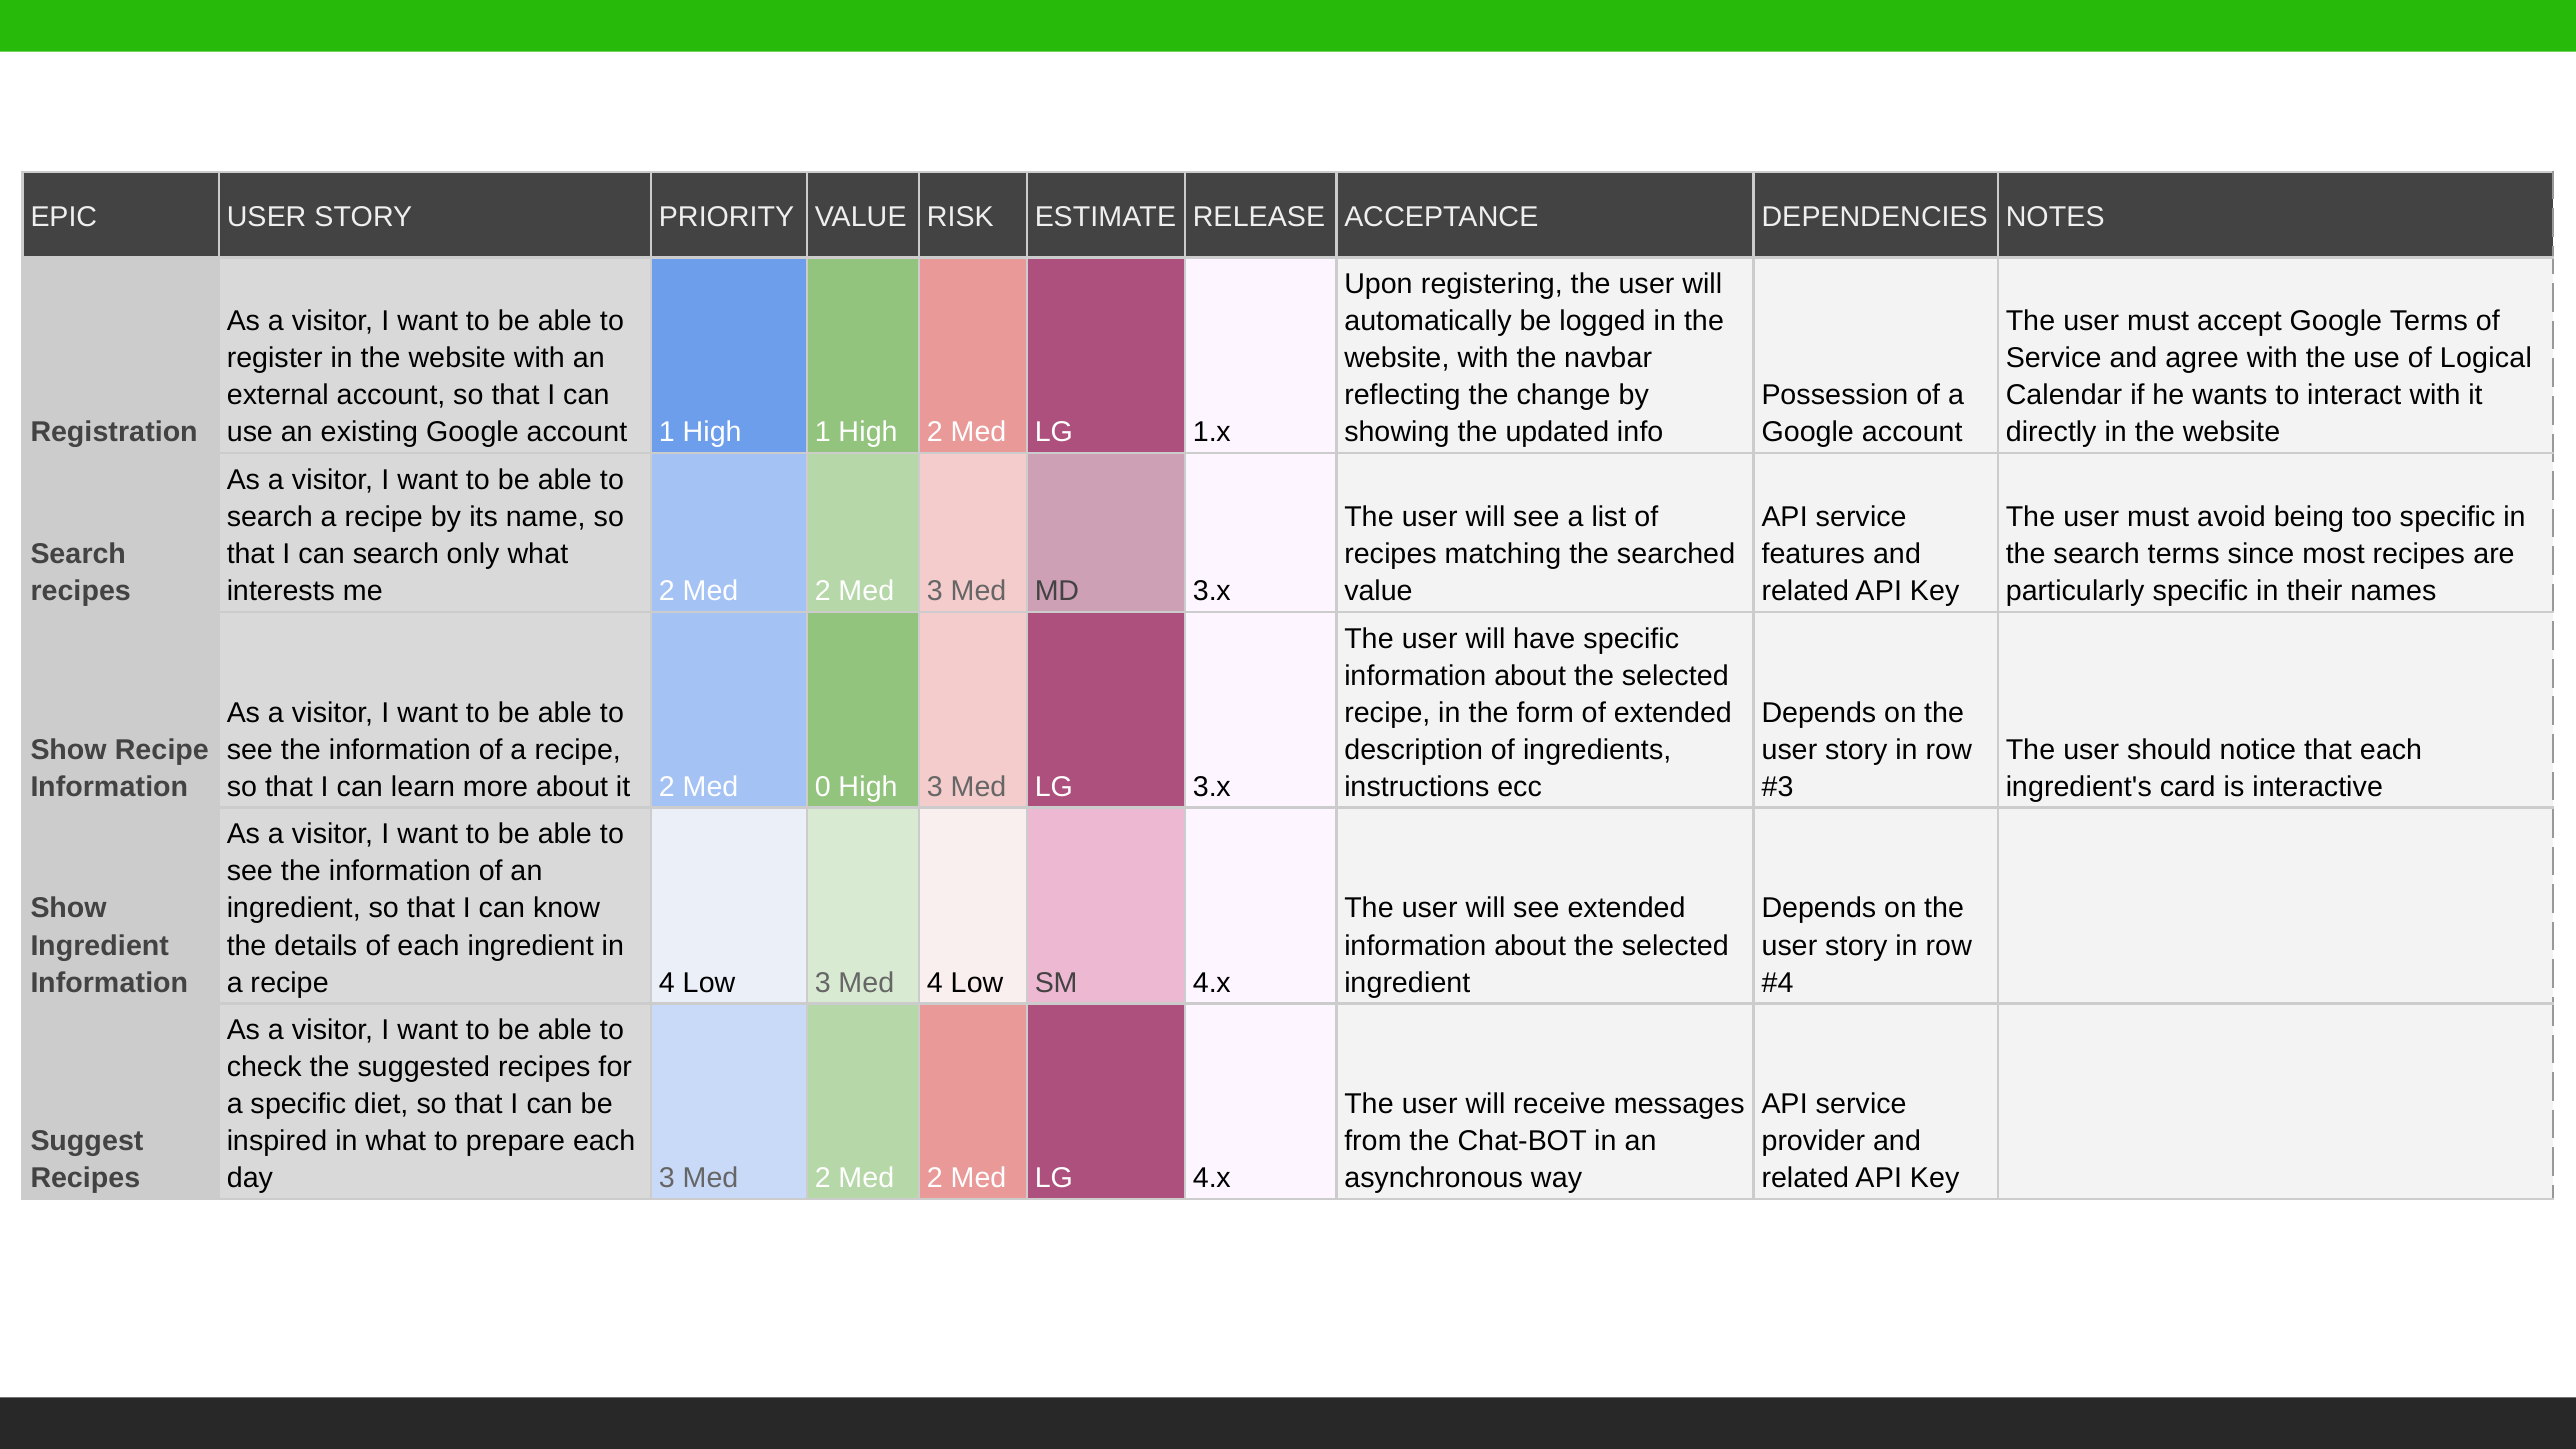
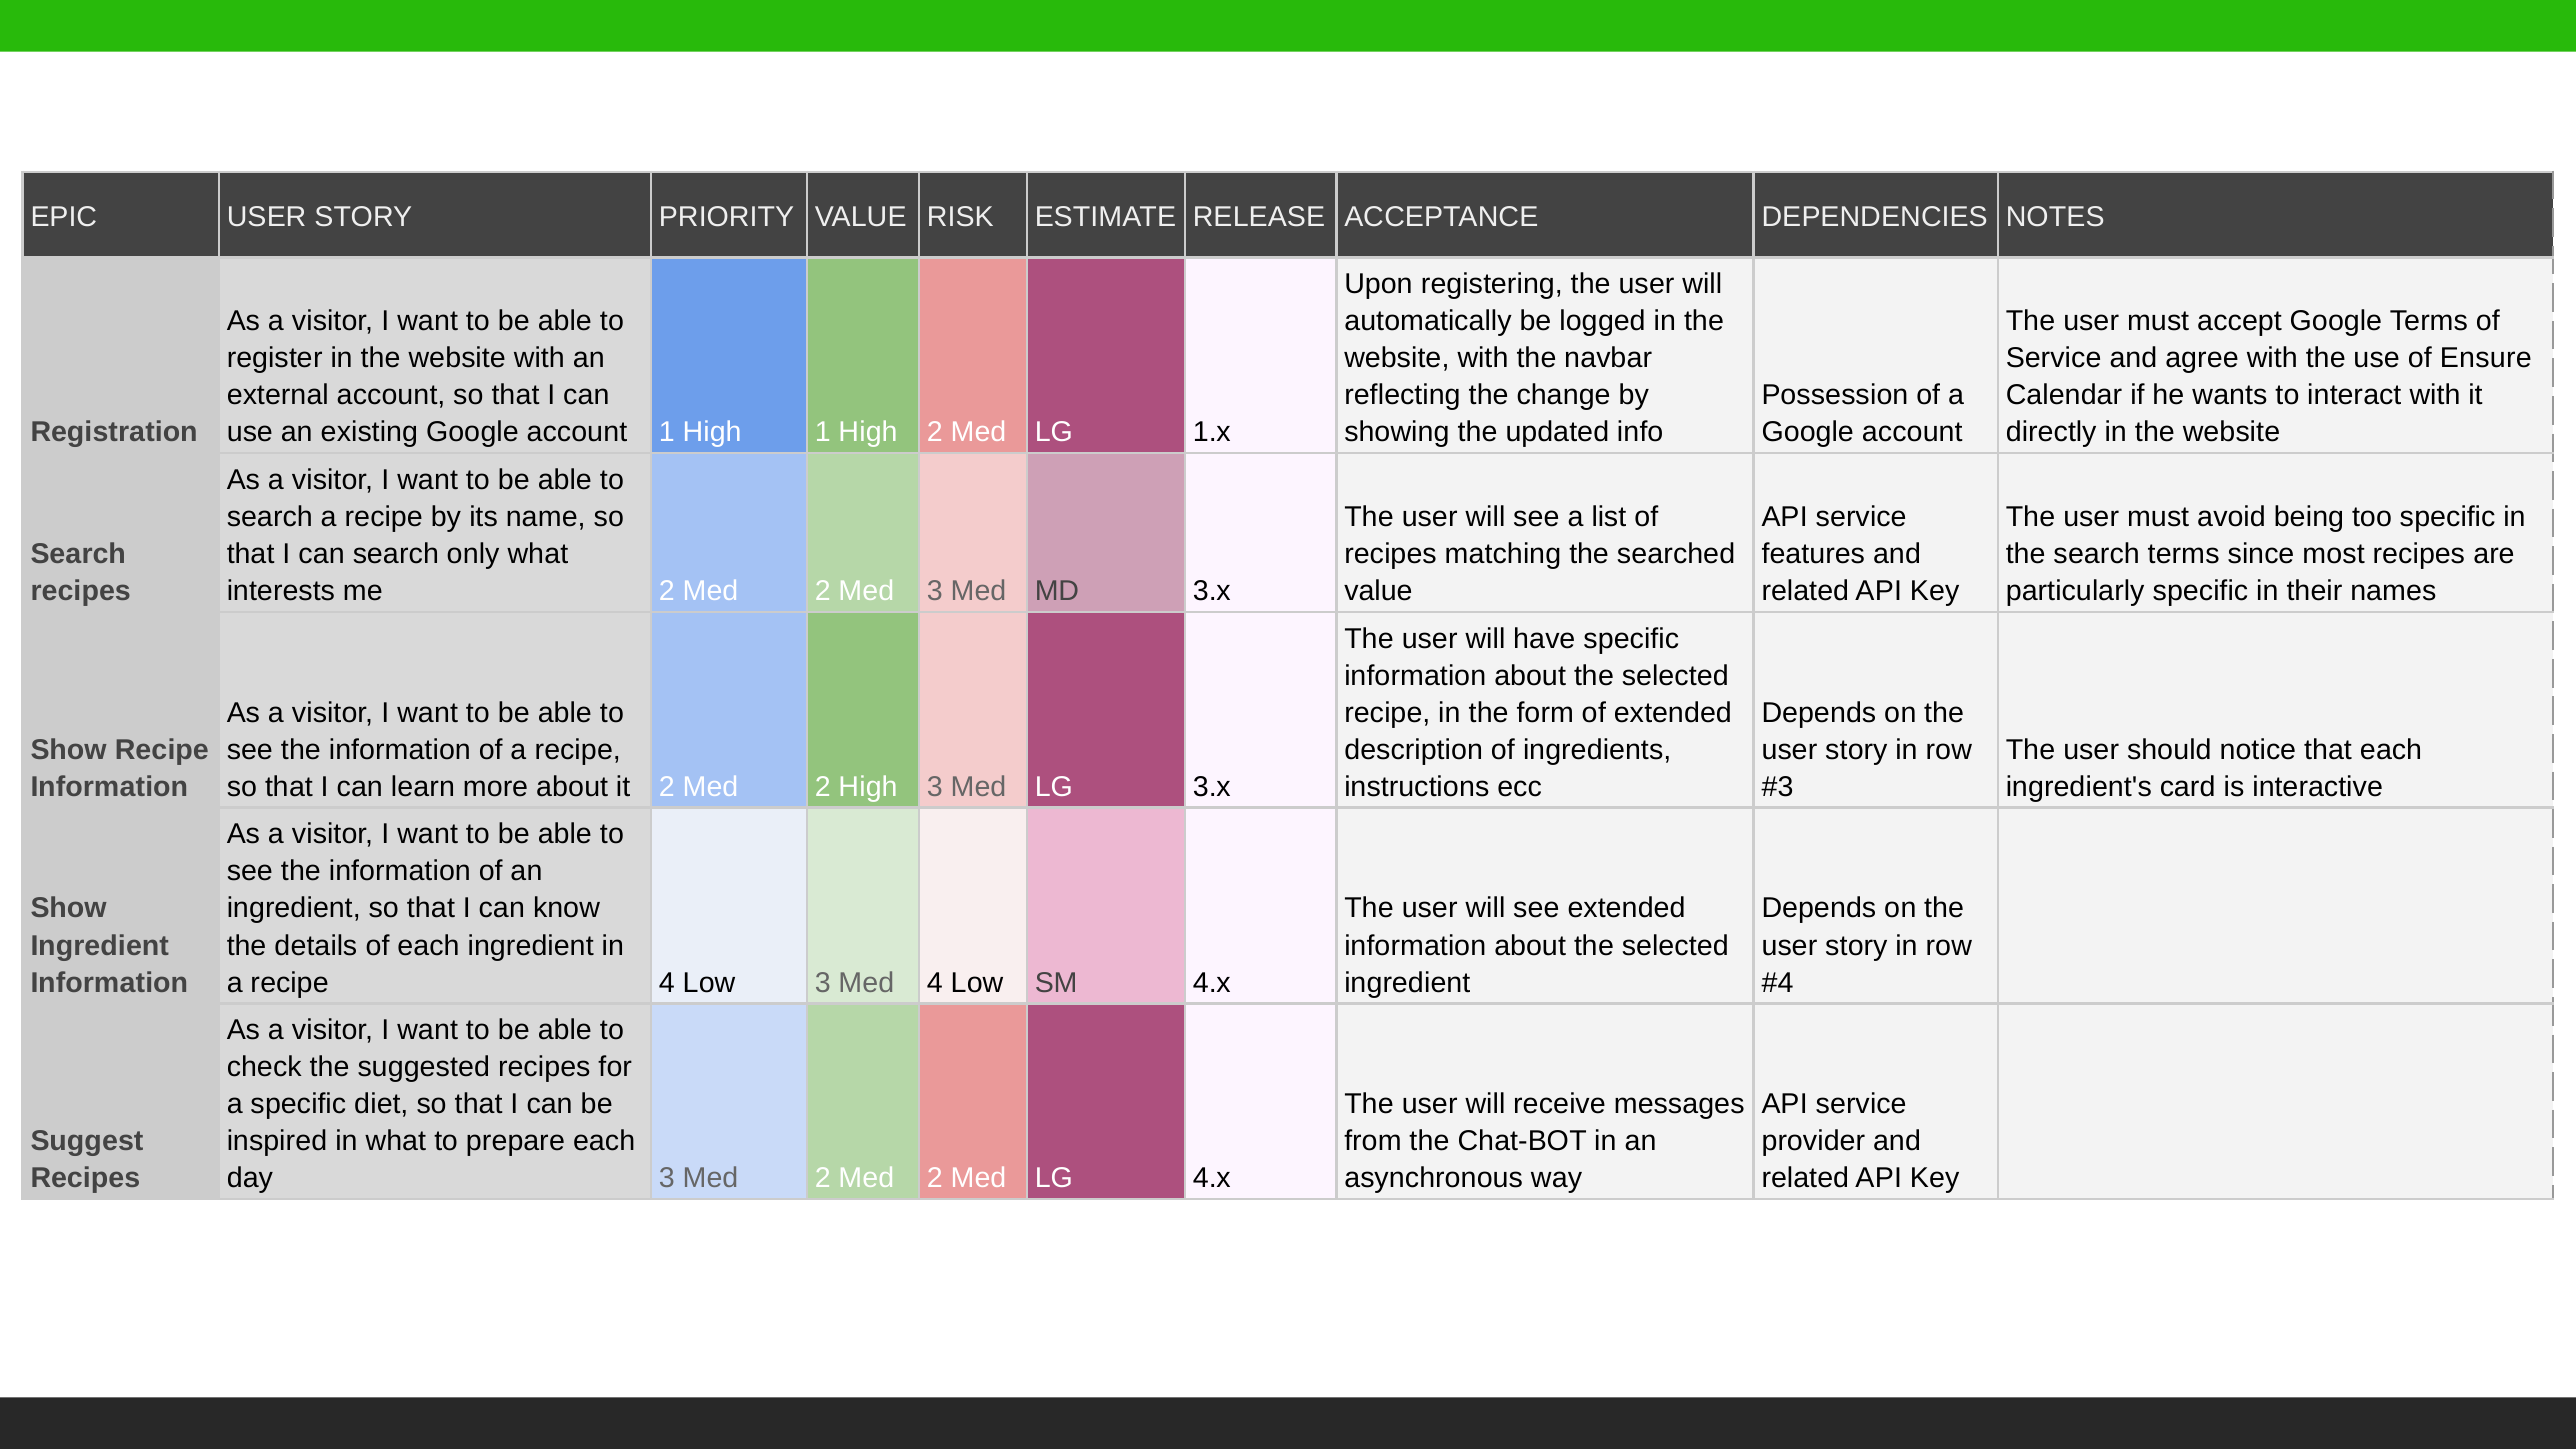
Logical: Logical -> Ensure (2486, 358)
it 2 Med 0: 0 -> 2 (823, 787)
